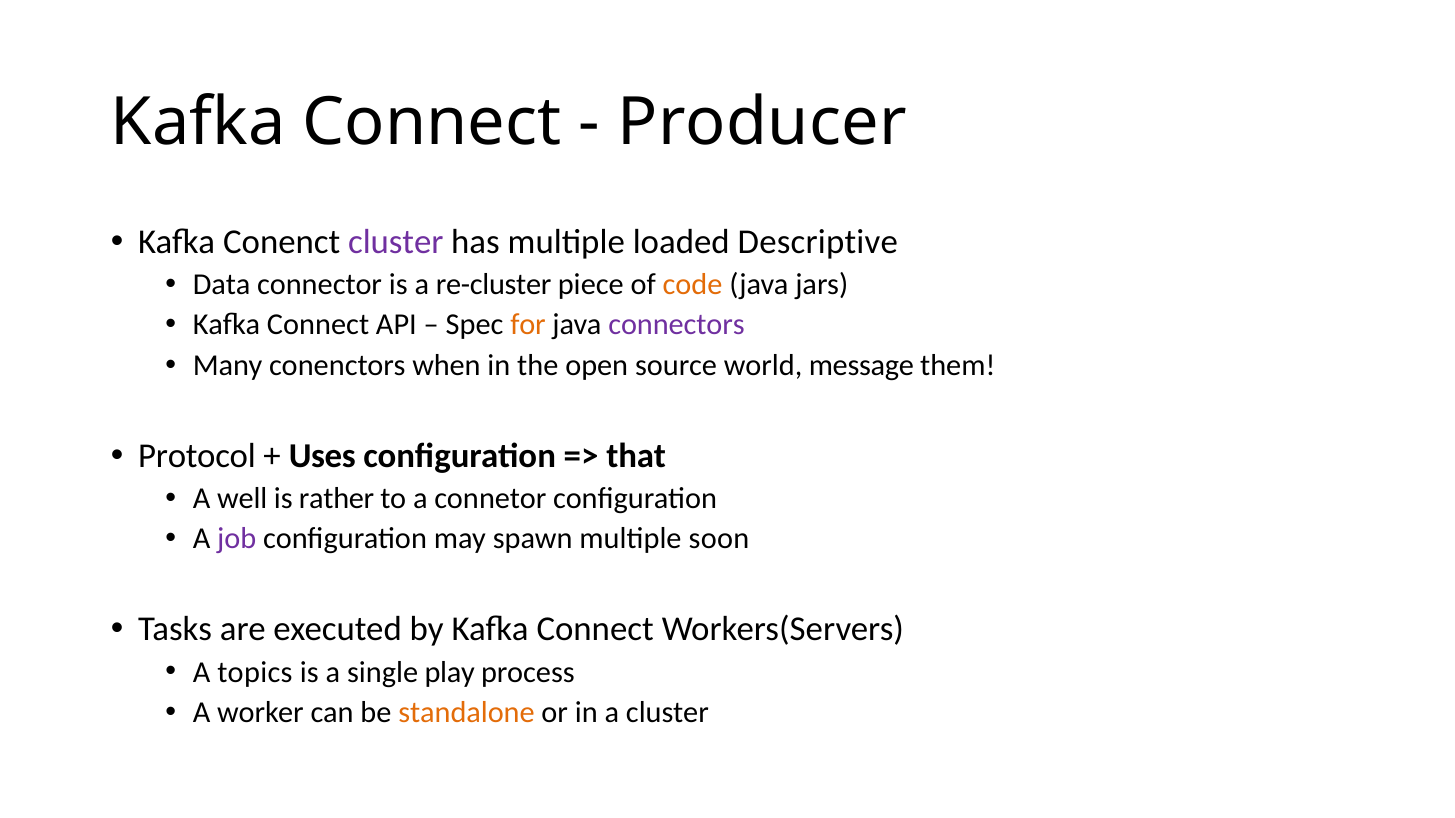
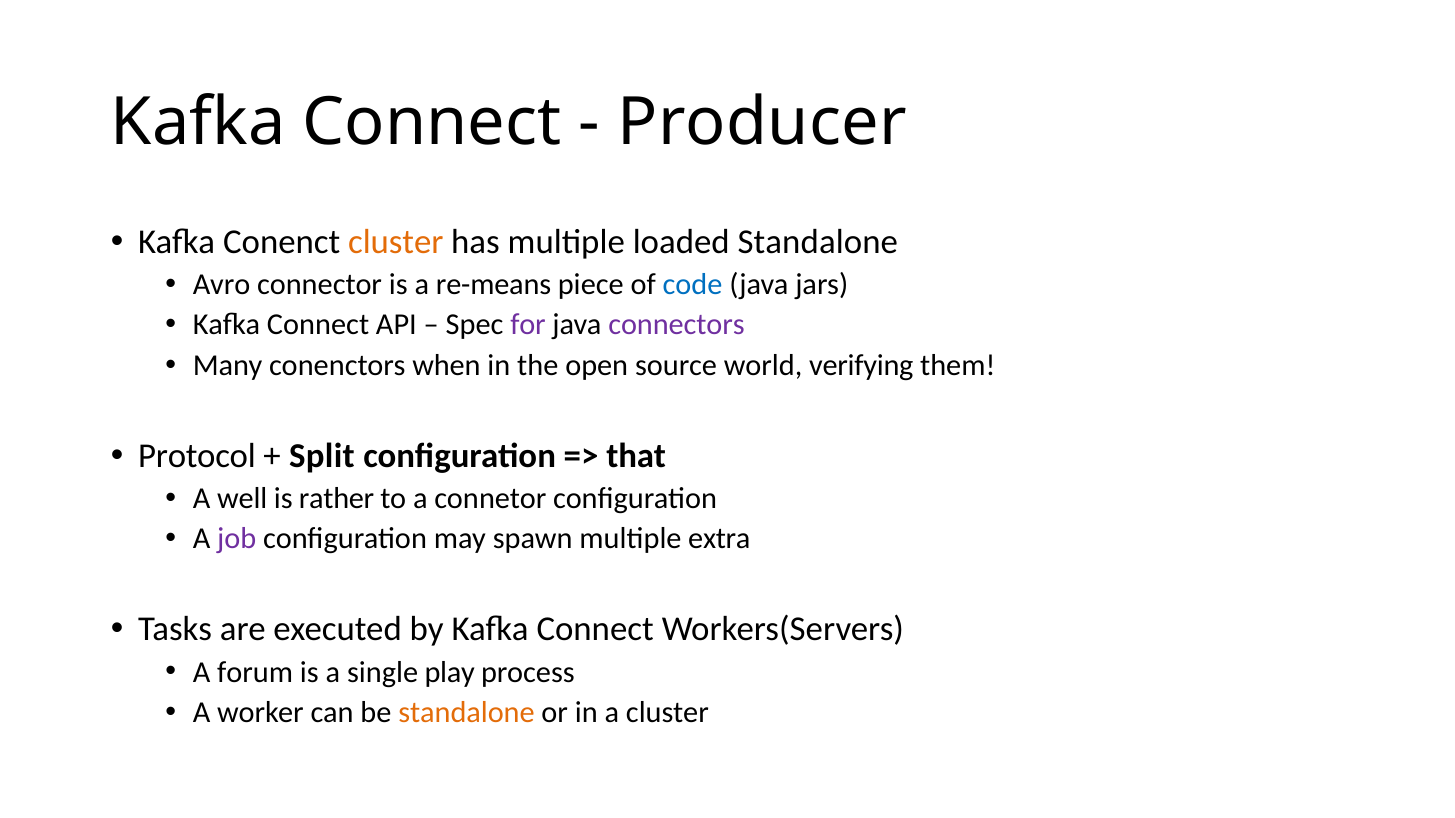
cluster colour: purple -> orange (396, 242)
loaded Descriptive: Descriptive -> Standalone (818, 242)
Data: Data -> Avro (222, 285)
re-cluster: re-cluster -> re-means (494, 285)
code colour: orange -> blue (693, 285)
for colour: orange -> purple (528, 325)
message: message -> verifying (861, 365)
Uses: Uses -> Split (322, 456)
soon: soon -> extra (719, 539)
topics: topics -> forum (255, 672)
